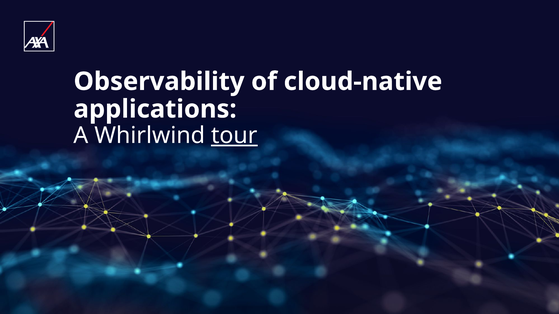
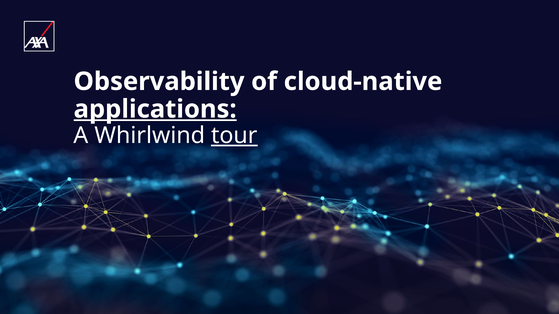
applications underline: none -> present (155, 109)
